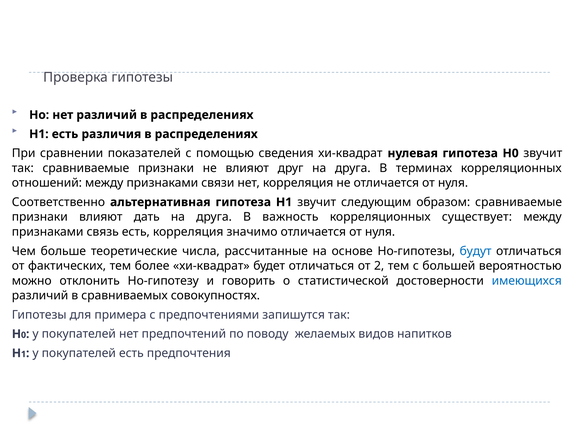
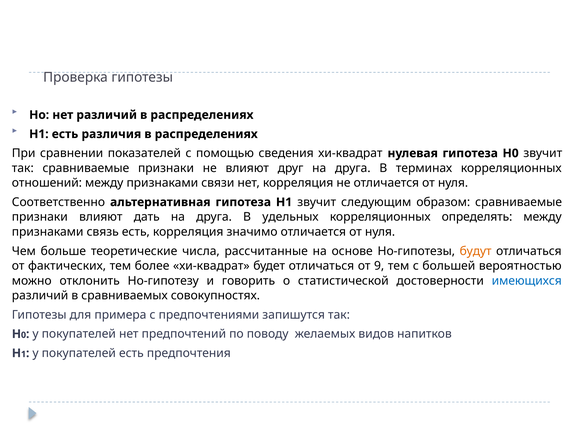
важность: важность -> удельных (290, 217)
существует: существует -> определять (477, 217)
будут colour: blue -> orange (476, 251)
2: 2 -> 9 (379, 266)
